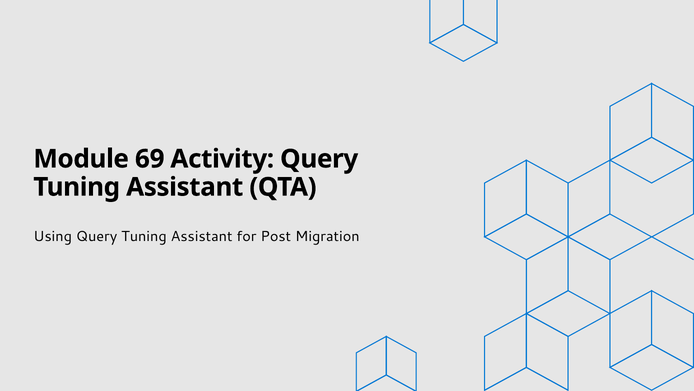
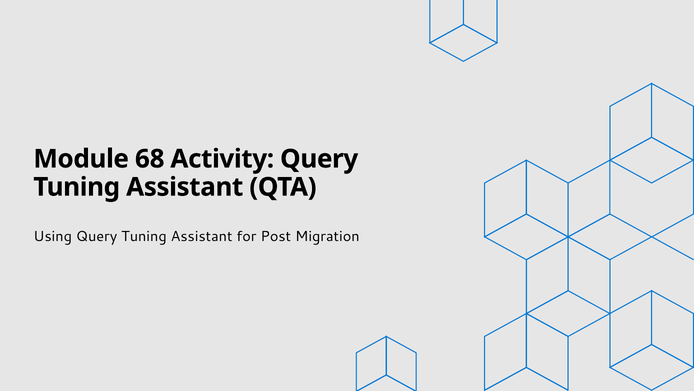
69: 69 -> 68 (150, 159)
